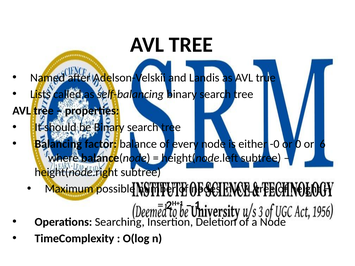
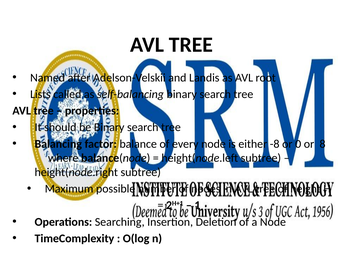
true: true -> root (266, 78)
-0: -0 -> -8 (275, 144)
6: 6 -> 8 (323, 144)
